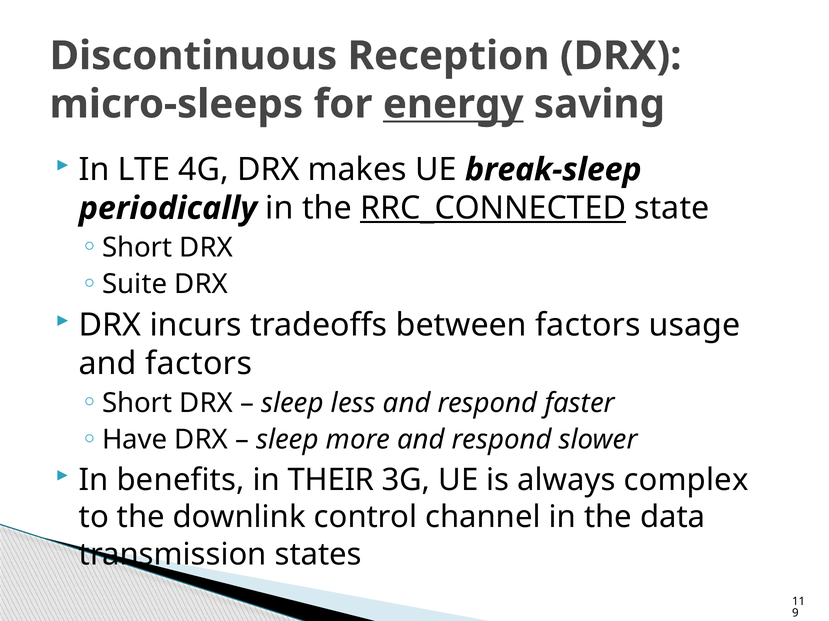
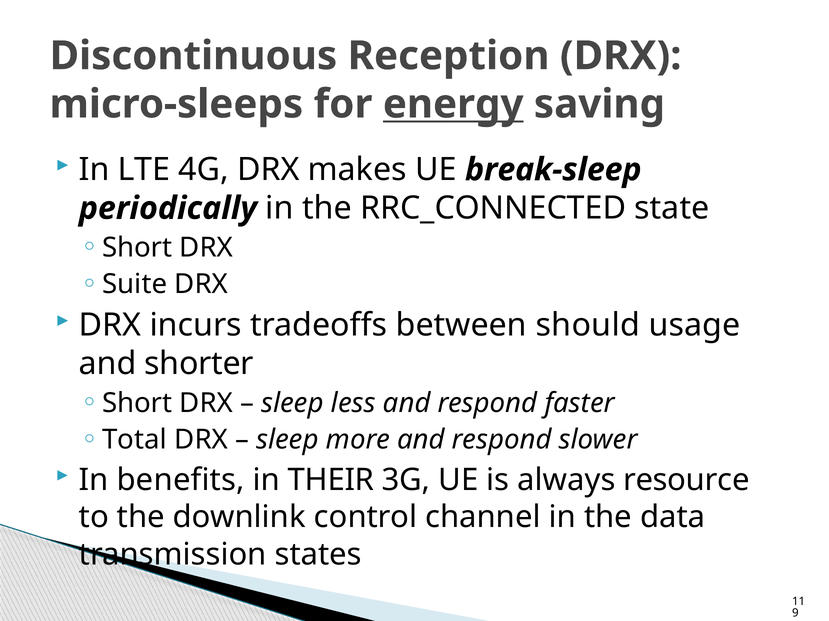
RRC_CONNECTED underline: present -> none (493, 209)
between factors: factors -> should (588, 325)
and factors: factors -> shorter (199, 364)
Have: Have -> Total (135, 440)
complex: complex -> resource (686, 480)
